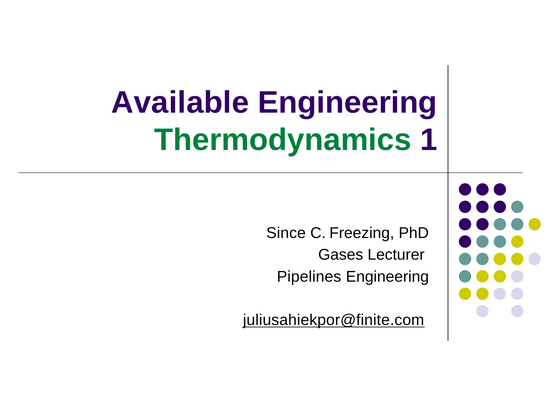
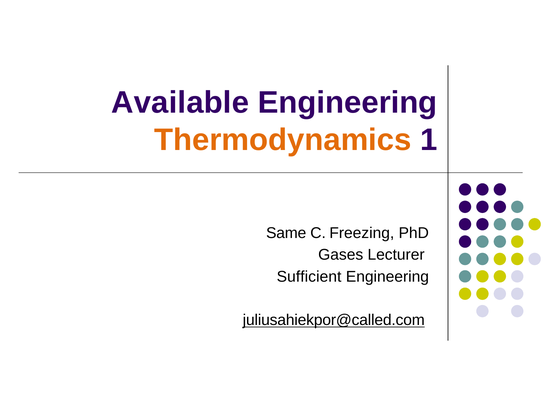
Thermodynamics colour: green -> orange (283, 140)
Since: Since -> Same (286, 233)
Pipelines: Pipelines -> Sufficient (309, 277)
juliusahiekpor@finite.com: juliusahiekpor@finite.com -> juliusahiekpor@called.com (334, 320)
